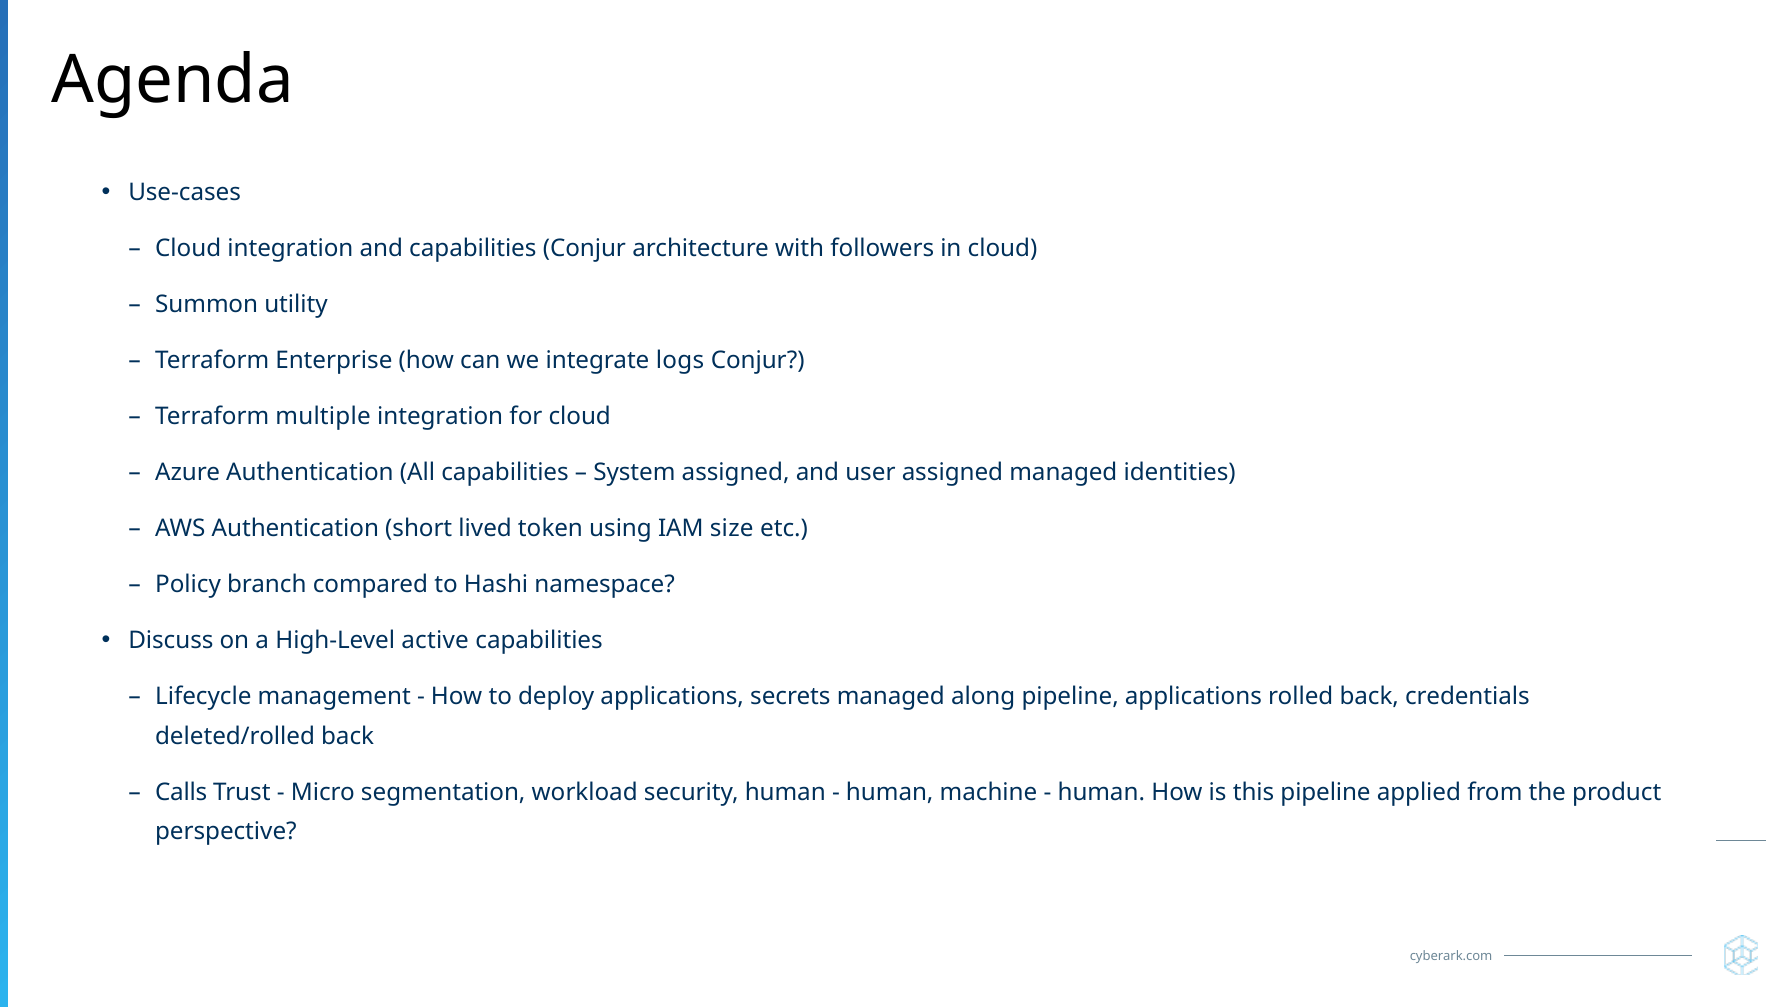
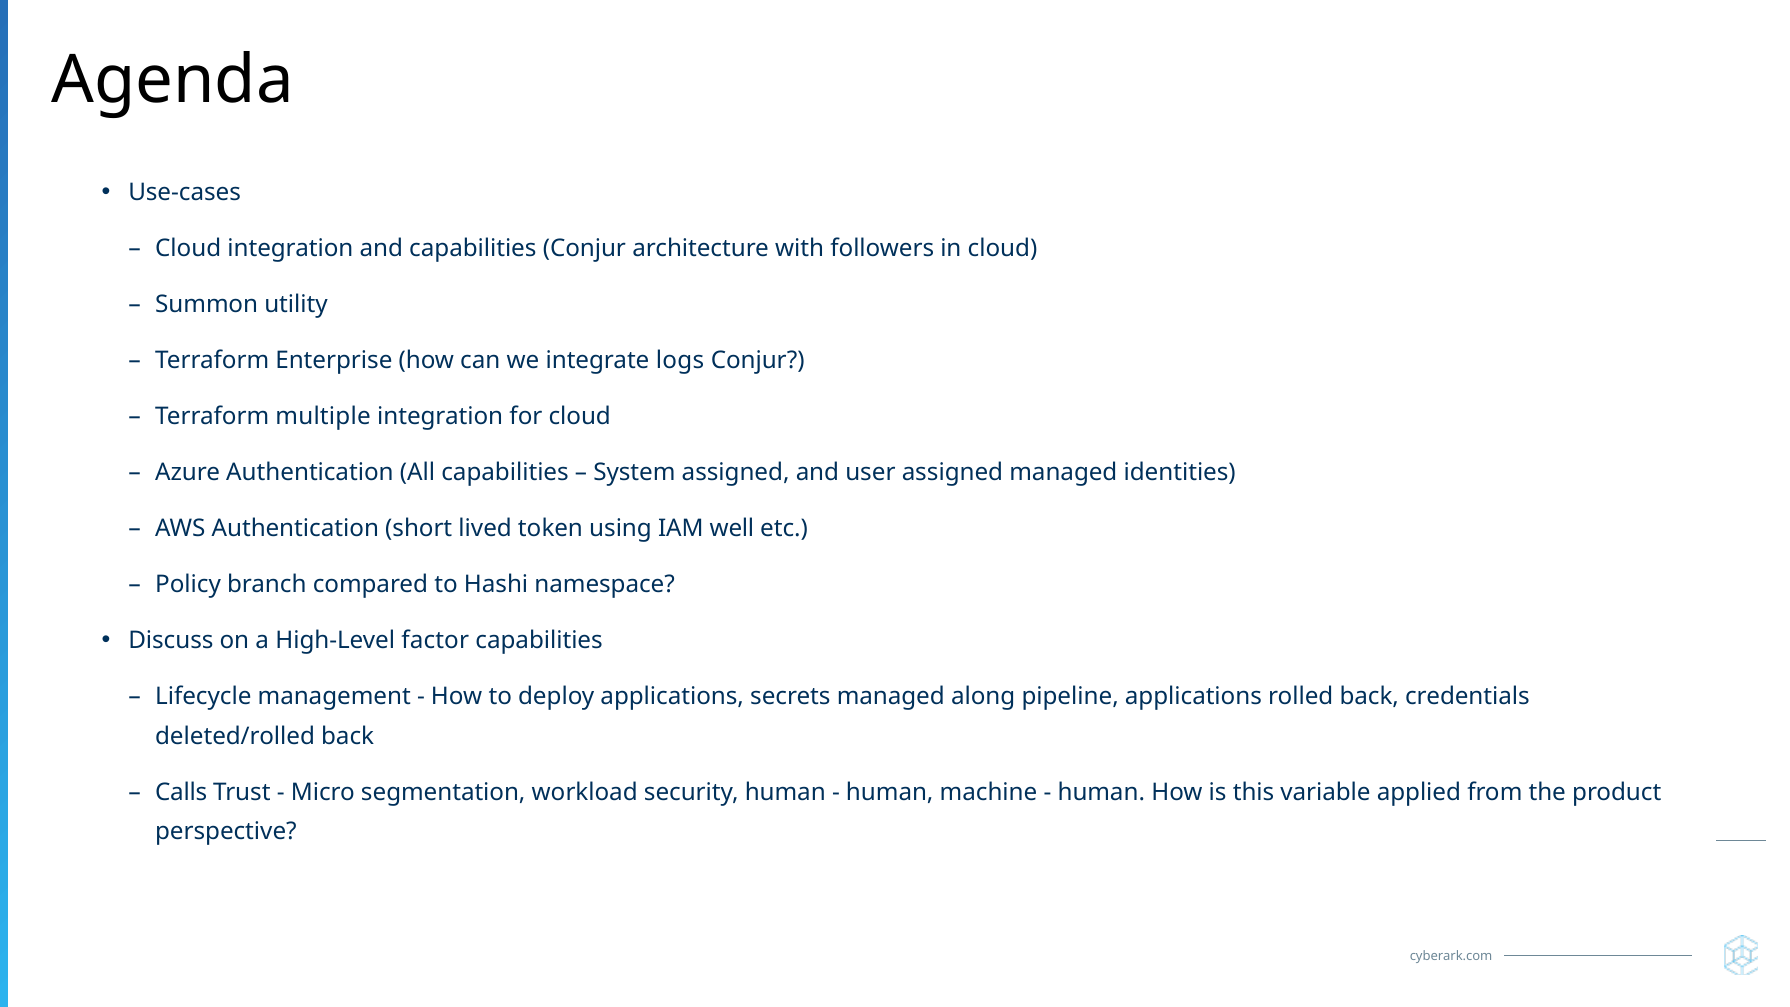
size: size -> well (732, 529)
active: active -> factor (435, 641)
this pipeline: pipeline -> variable (1326, 792)
